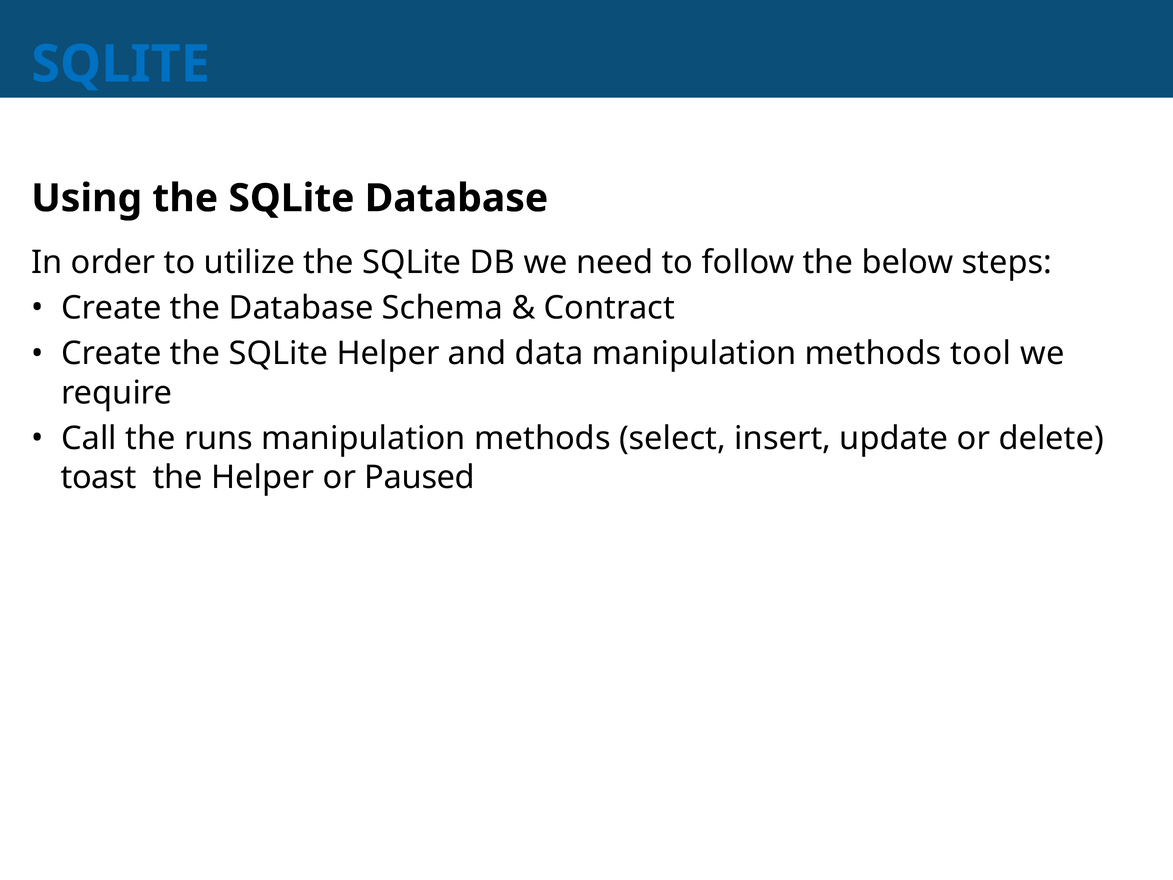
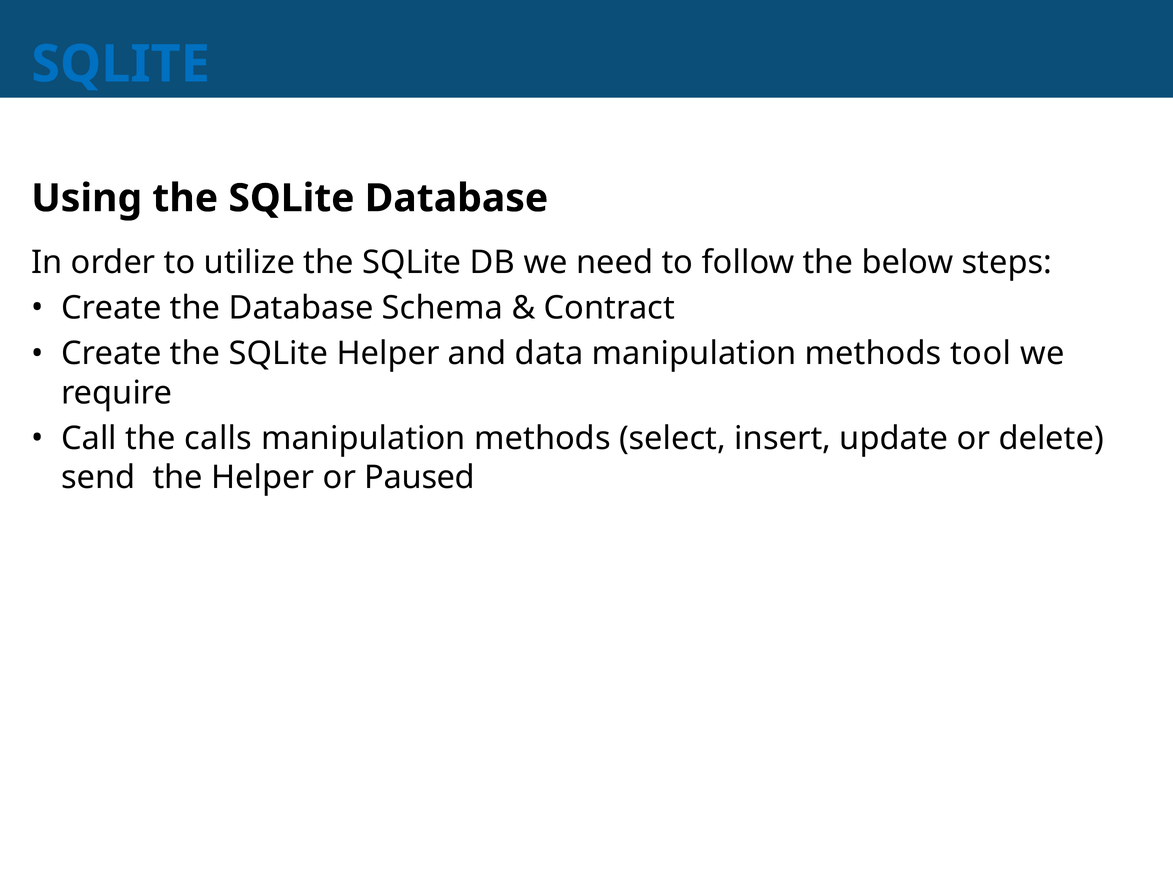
runs: runs -> calls (218, 438)
toast: toast -> send (98, 477)
